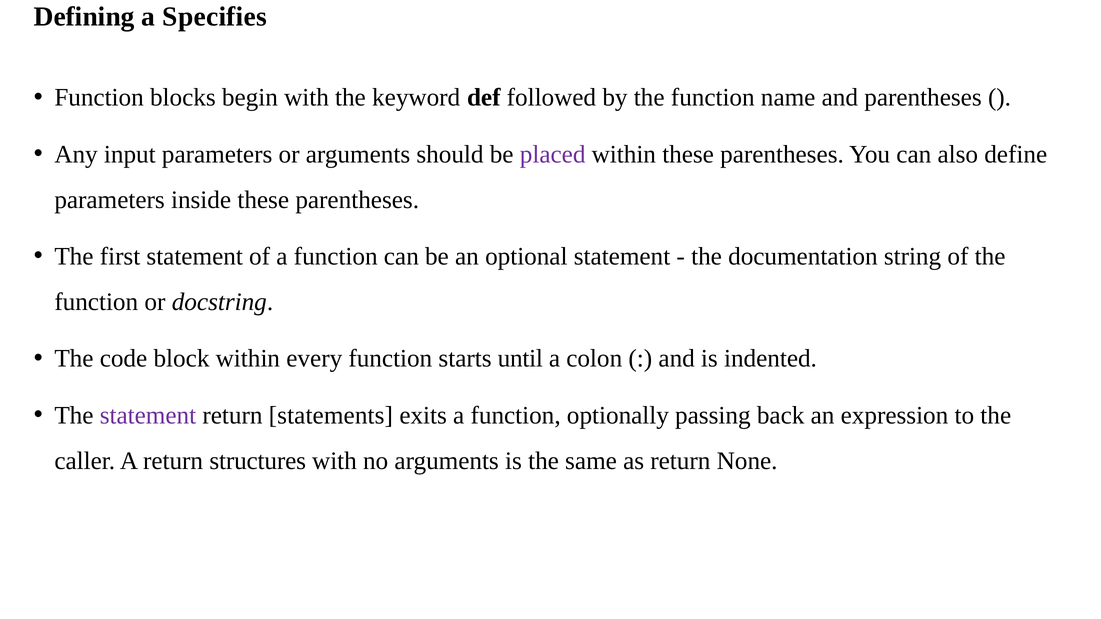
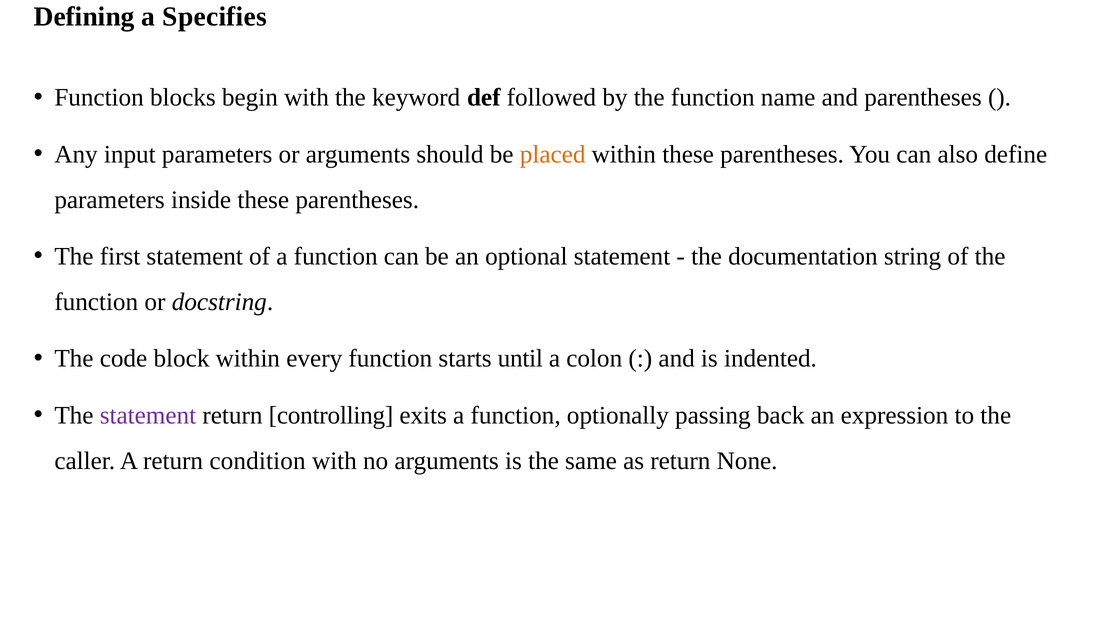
placed colour: purple -> orange (553, 154)
statements: statements -> controlling (331, 416)
structures: structures -> condition (258, 461)
